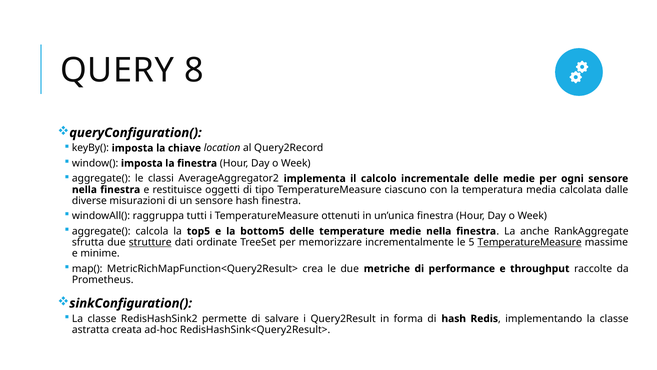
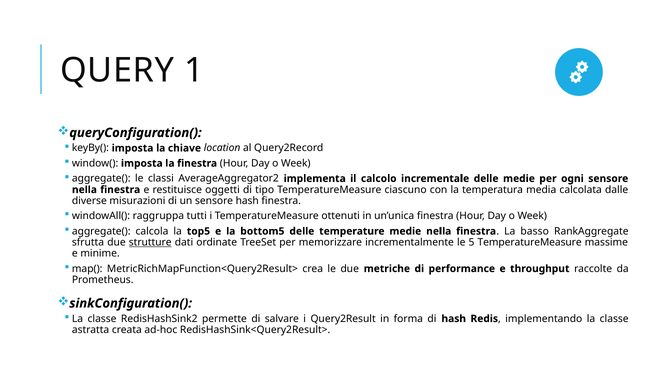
8: 8 -> 1 (194, 70)
anche: anche -> basso (535, 231)
TemperatureMeasure underline: present -> none (530, 242)
